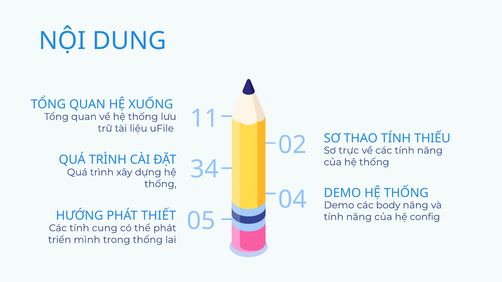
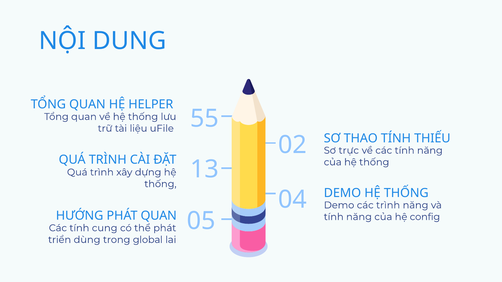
XUỐNG: XUỐNG -> HELPER (151, 105)
11: 11 -> 55 (204, 119)
34: 34 -> 13 (205, 169)
các body: body -> trình (388, 205)
PHÁT THIẾT: THIẾT -> QUAN (159, 216)
mình: mình -> dùng (87, 240)
trong thống: thống -> global (148, 240)
